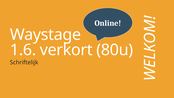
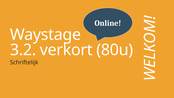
1.6: 1.6 -> 3.2 (23, 50)
